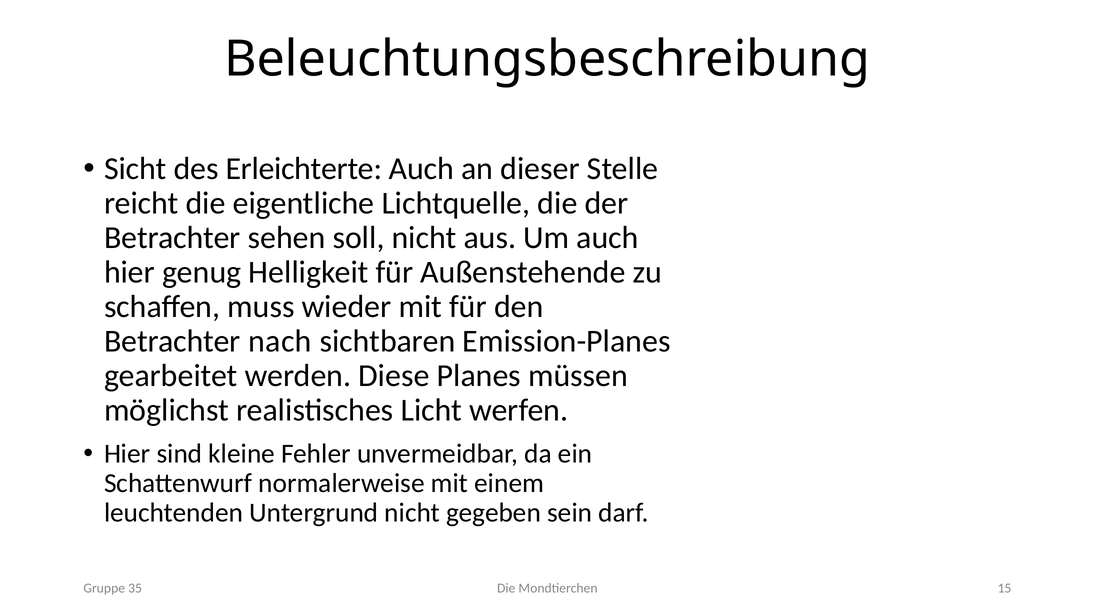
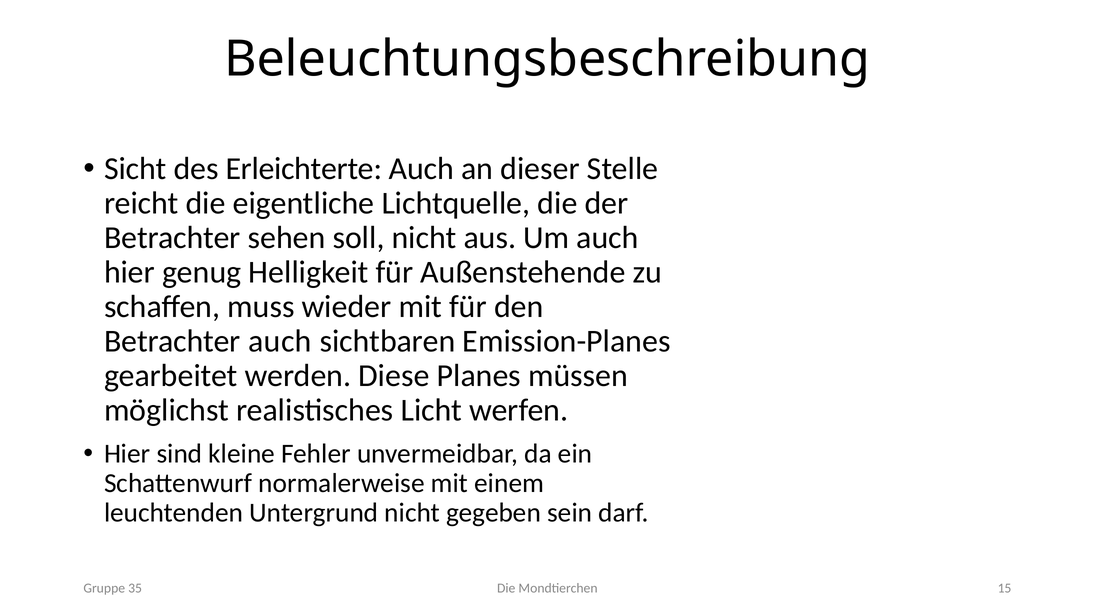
Betrachter nach: nach -> auch (280, 341)
